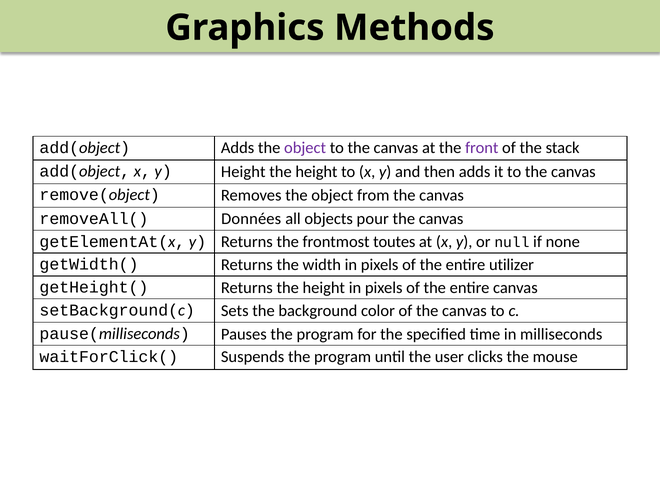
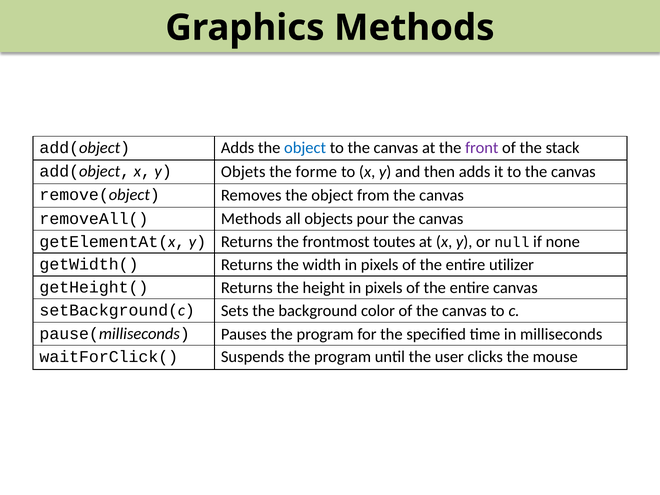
object colour: purple -> blue (305, 148)
Height: Height -> Objets (243, 172)
height: height -> forme (316, 172)
Données: Données -> Methods (251, 219)
